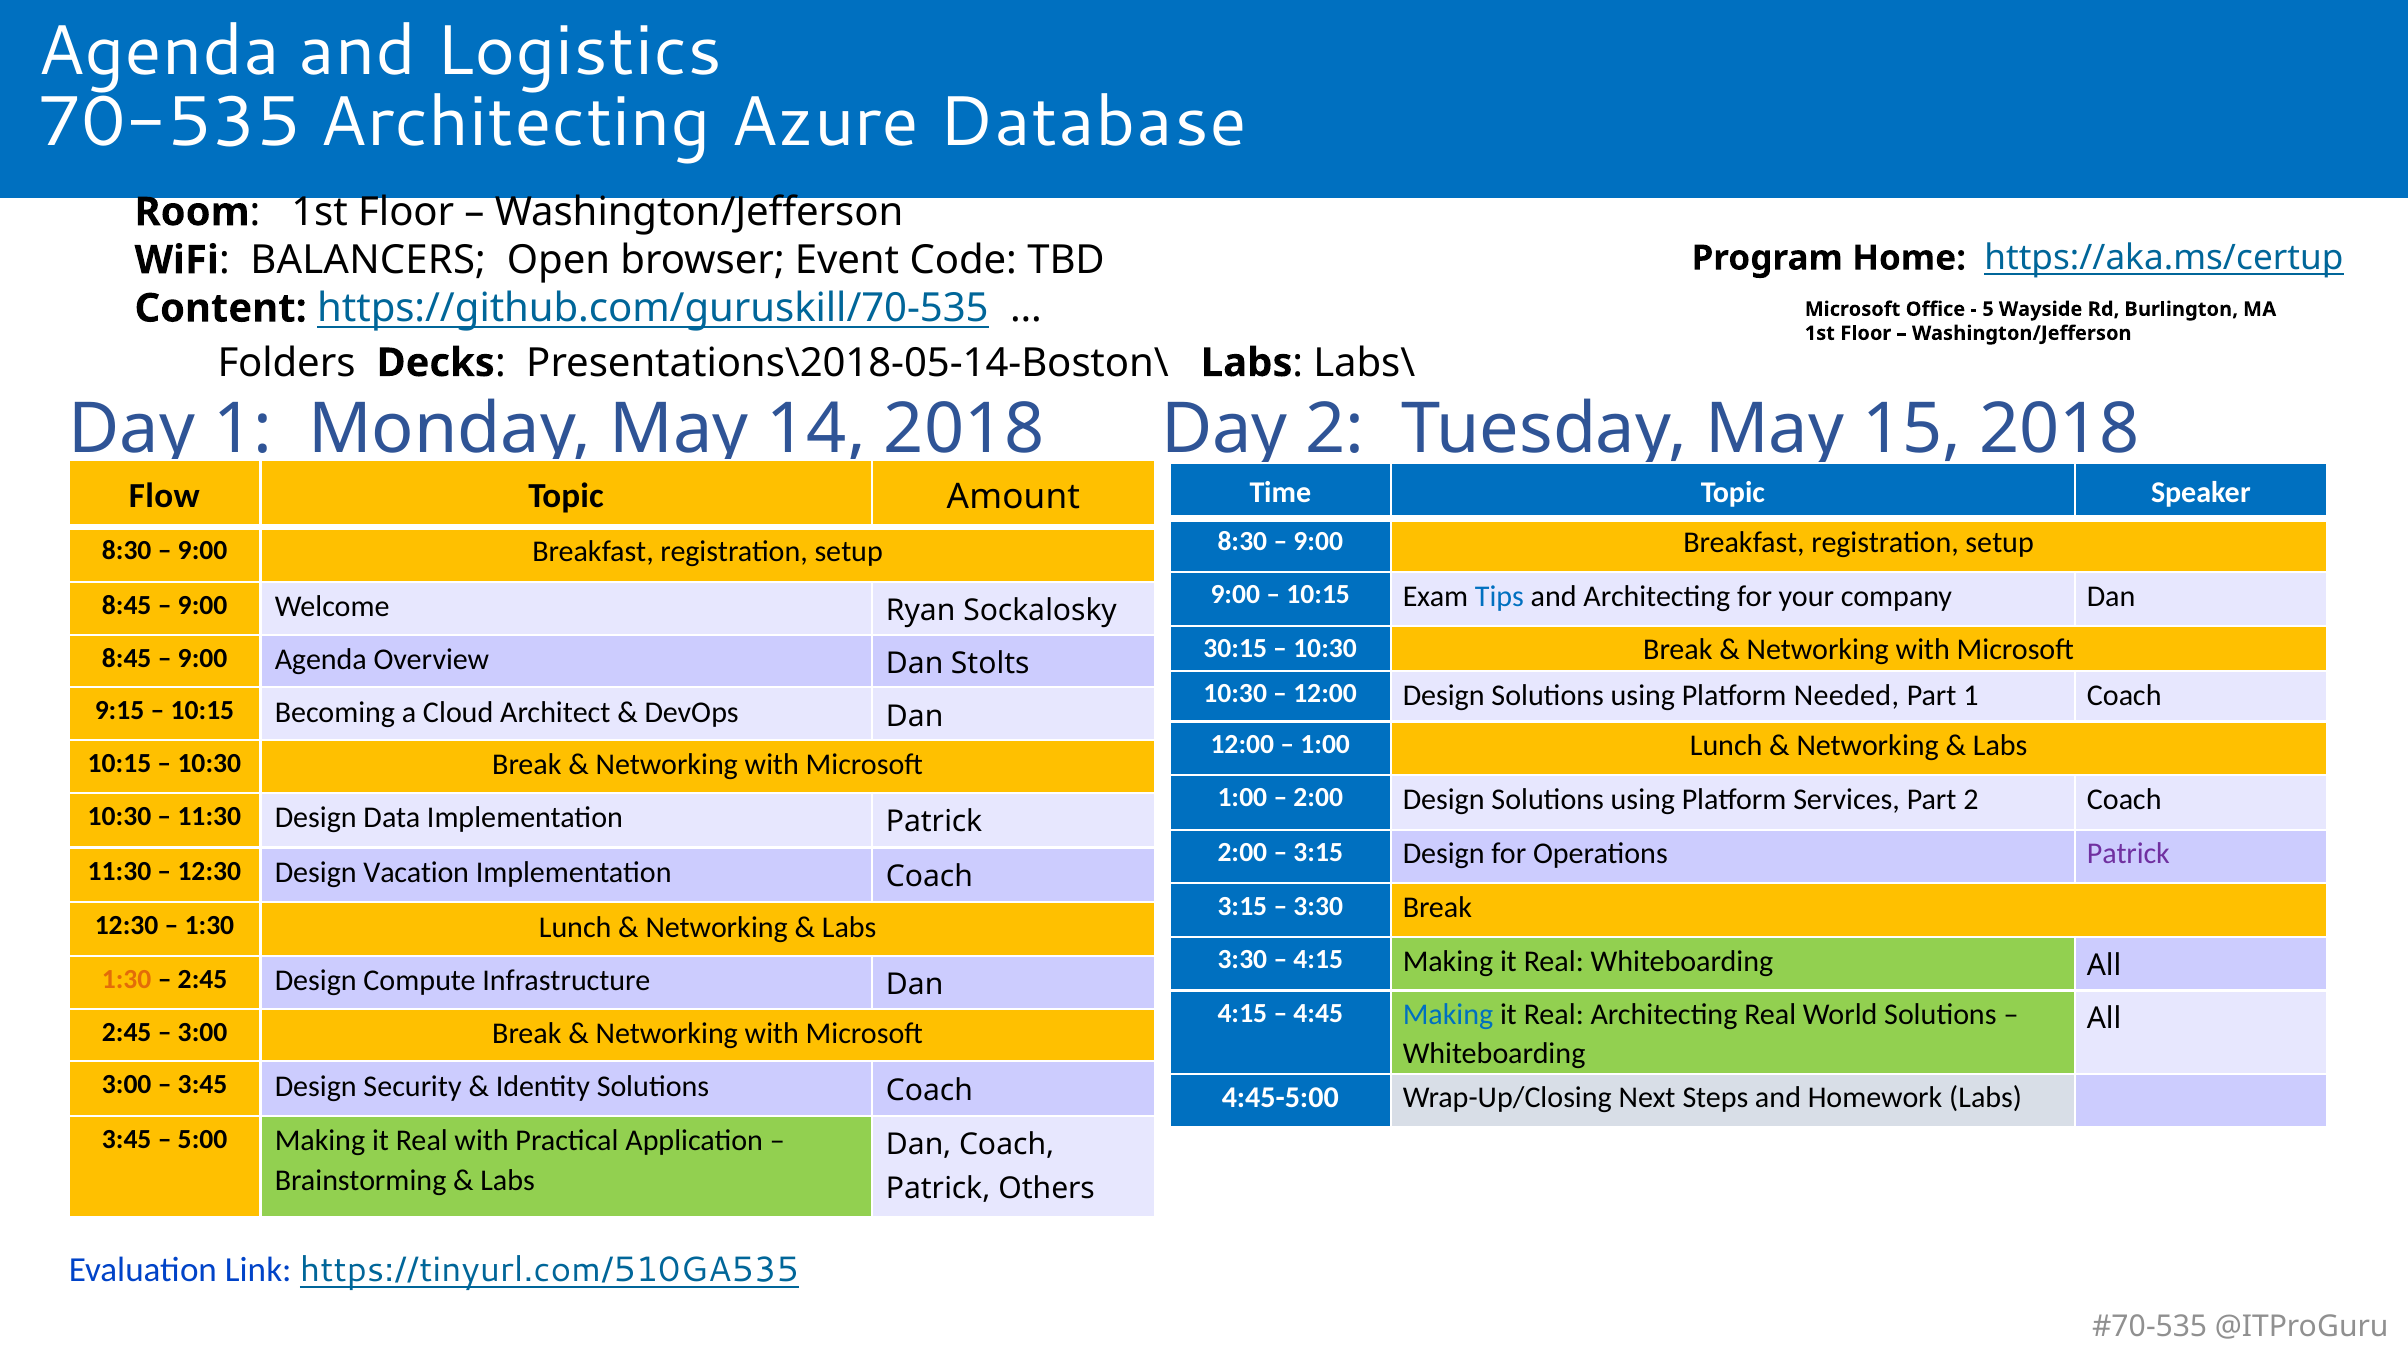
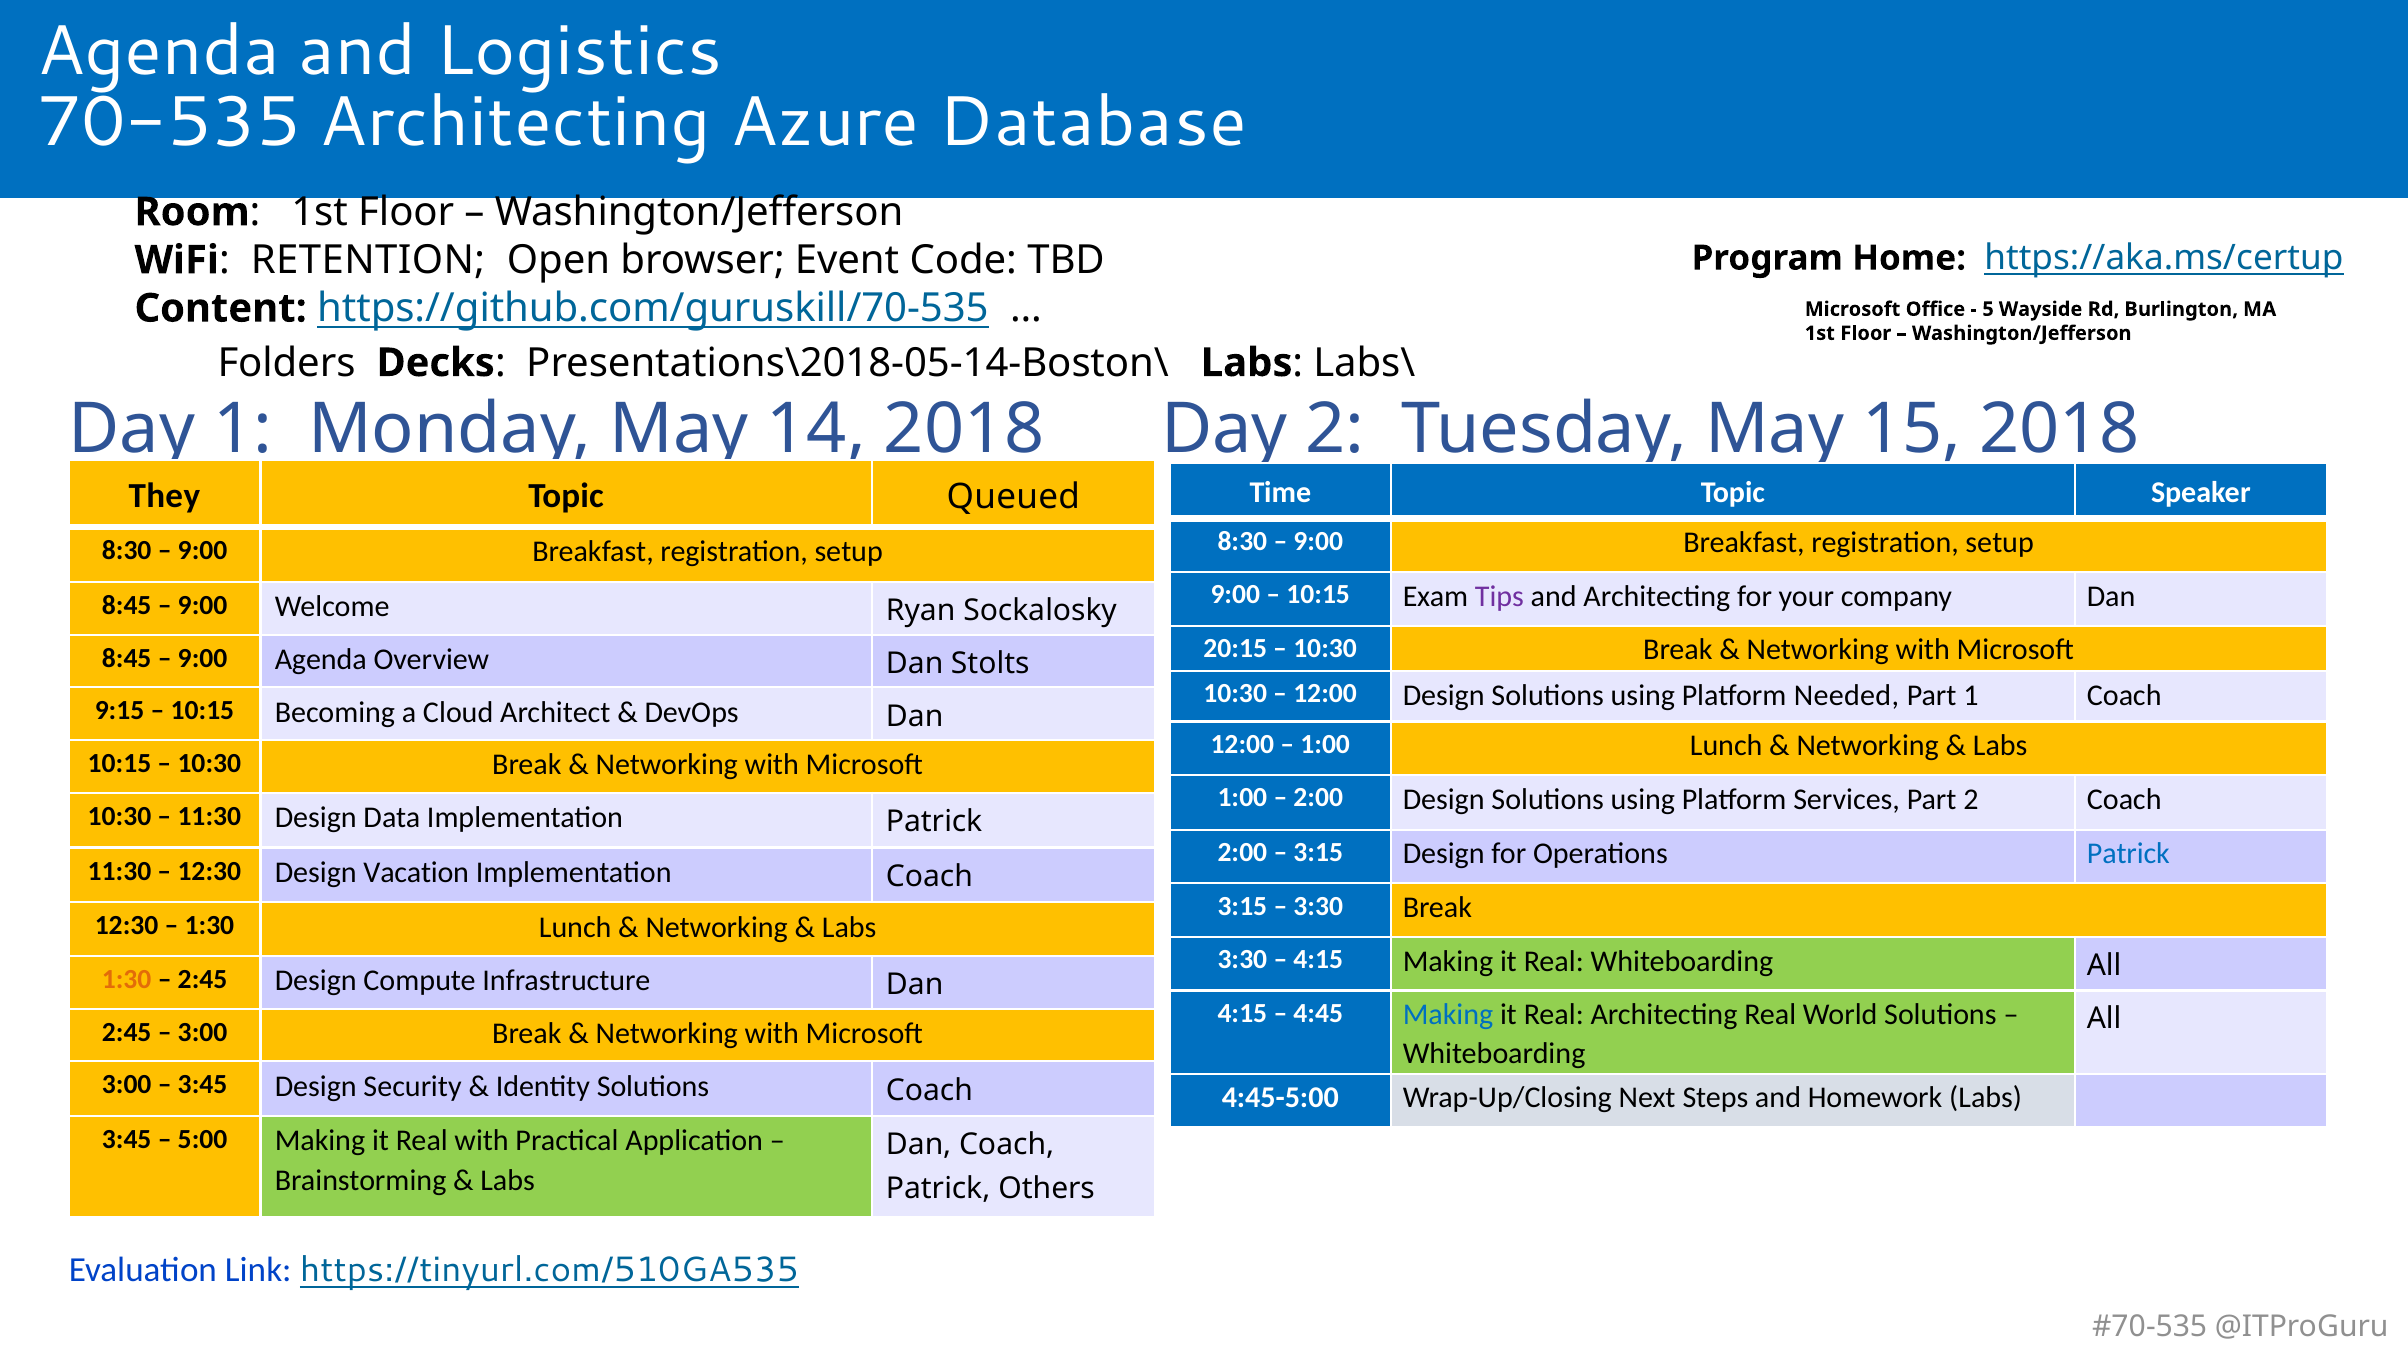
BALANCERS: BALANCERS -> RETENTION (368, 260)
Flow: Flow -> They (164, 495)
Amount: Amount -> Queued (1013, 497)
Tips colour: blue -> purple (1499, 596)
30:15: 30:15 -> 20:15 (1235, 648)
Patrick colour: purple -> blue (2128, 854)
